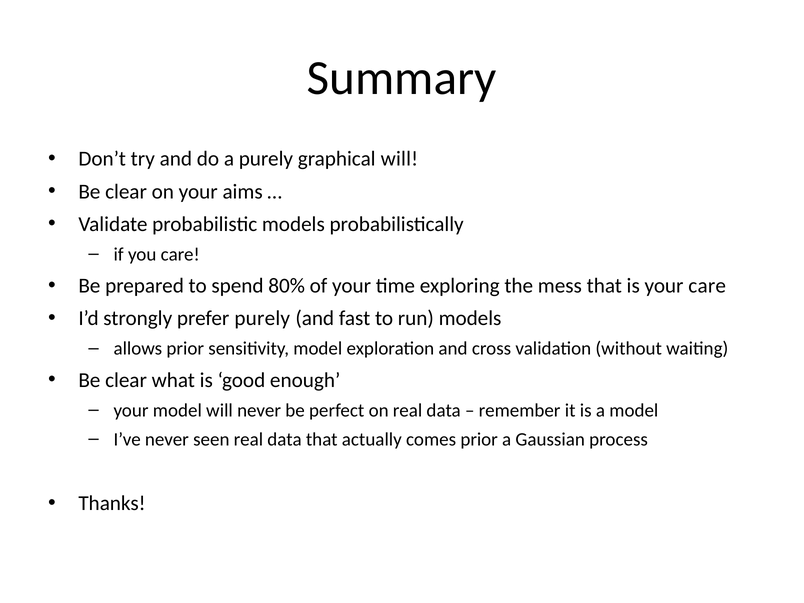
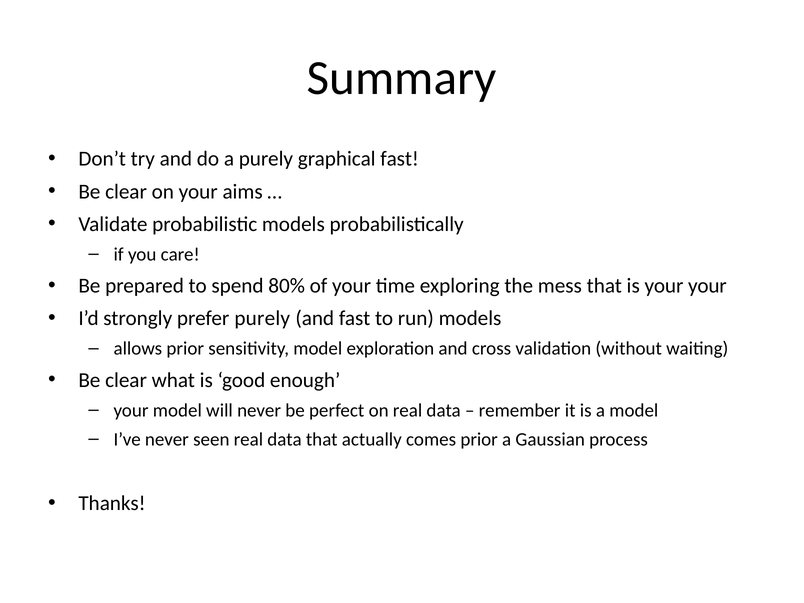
graphical will: will -> fast (400, 159)
your care: care -> your (707, 286)
